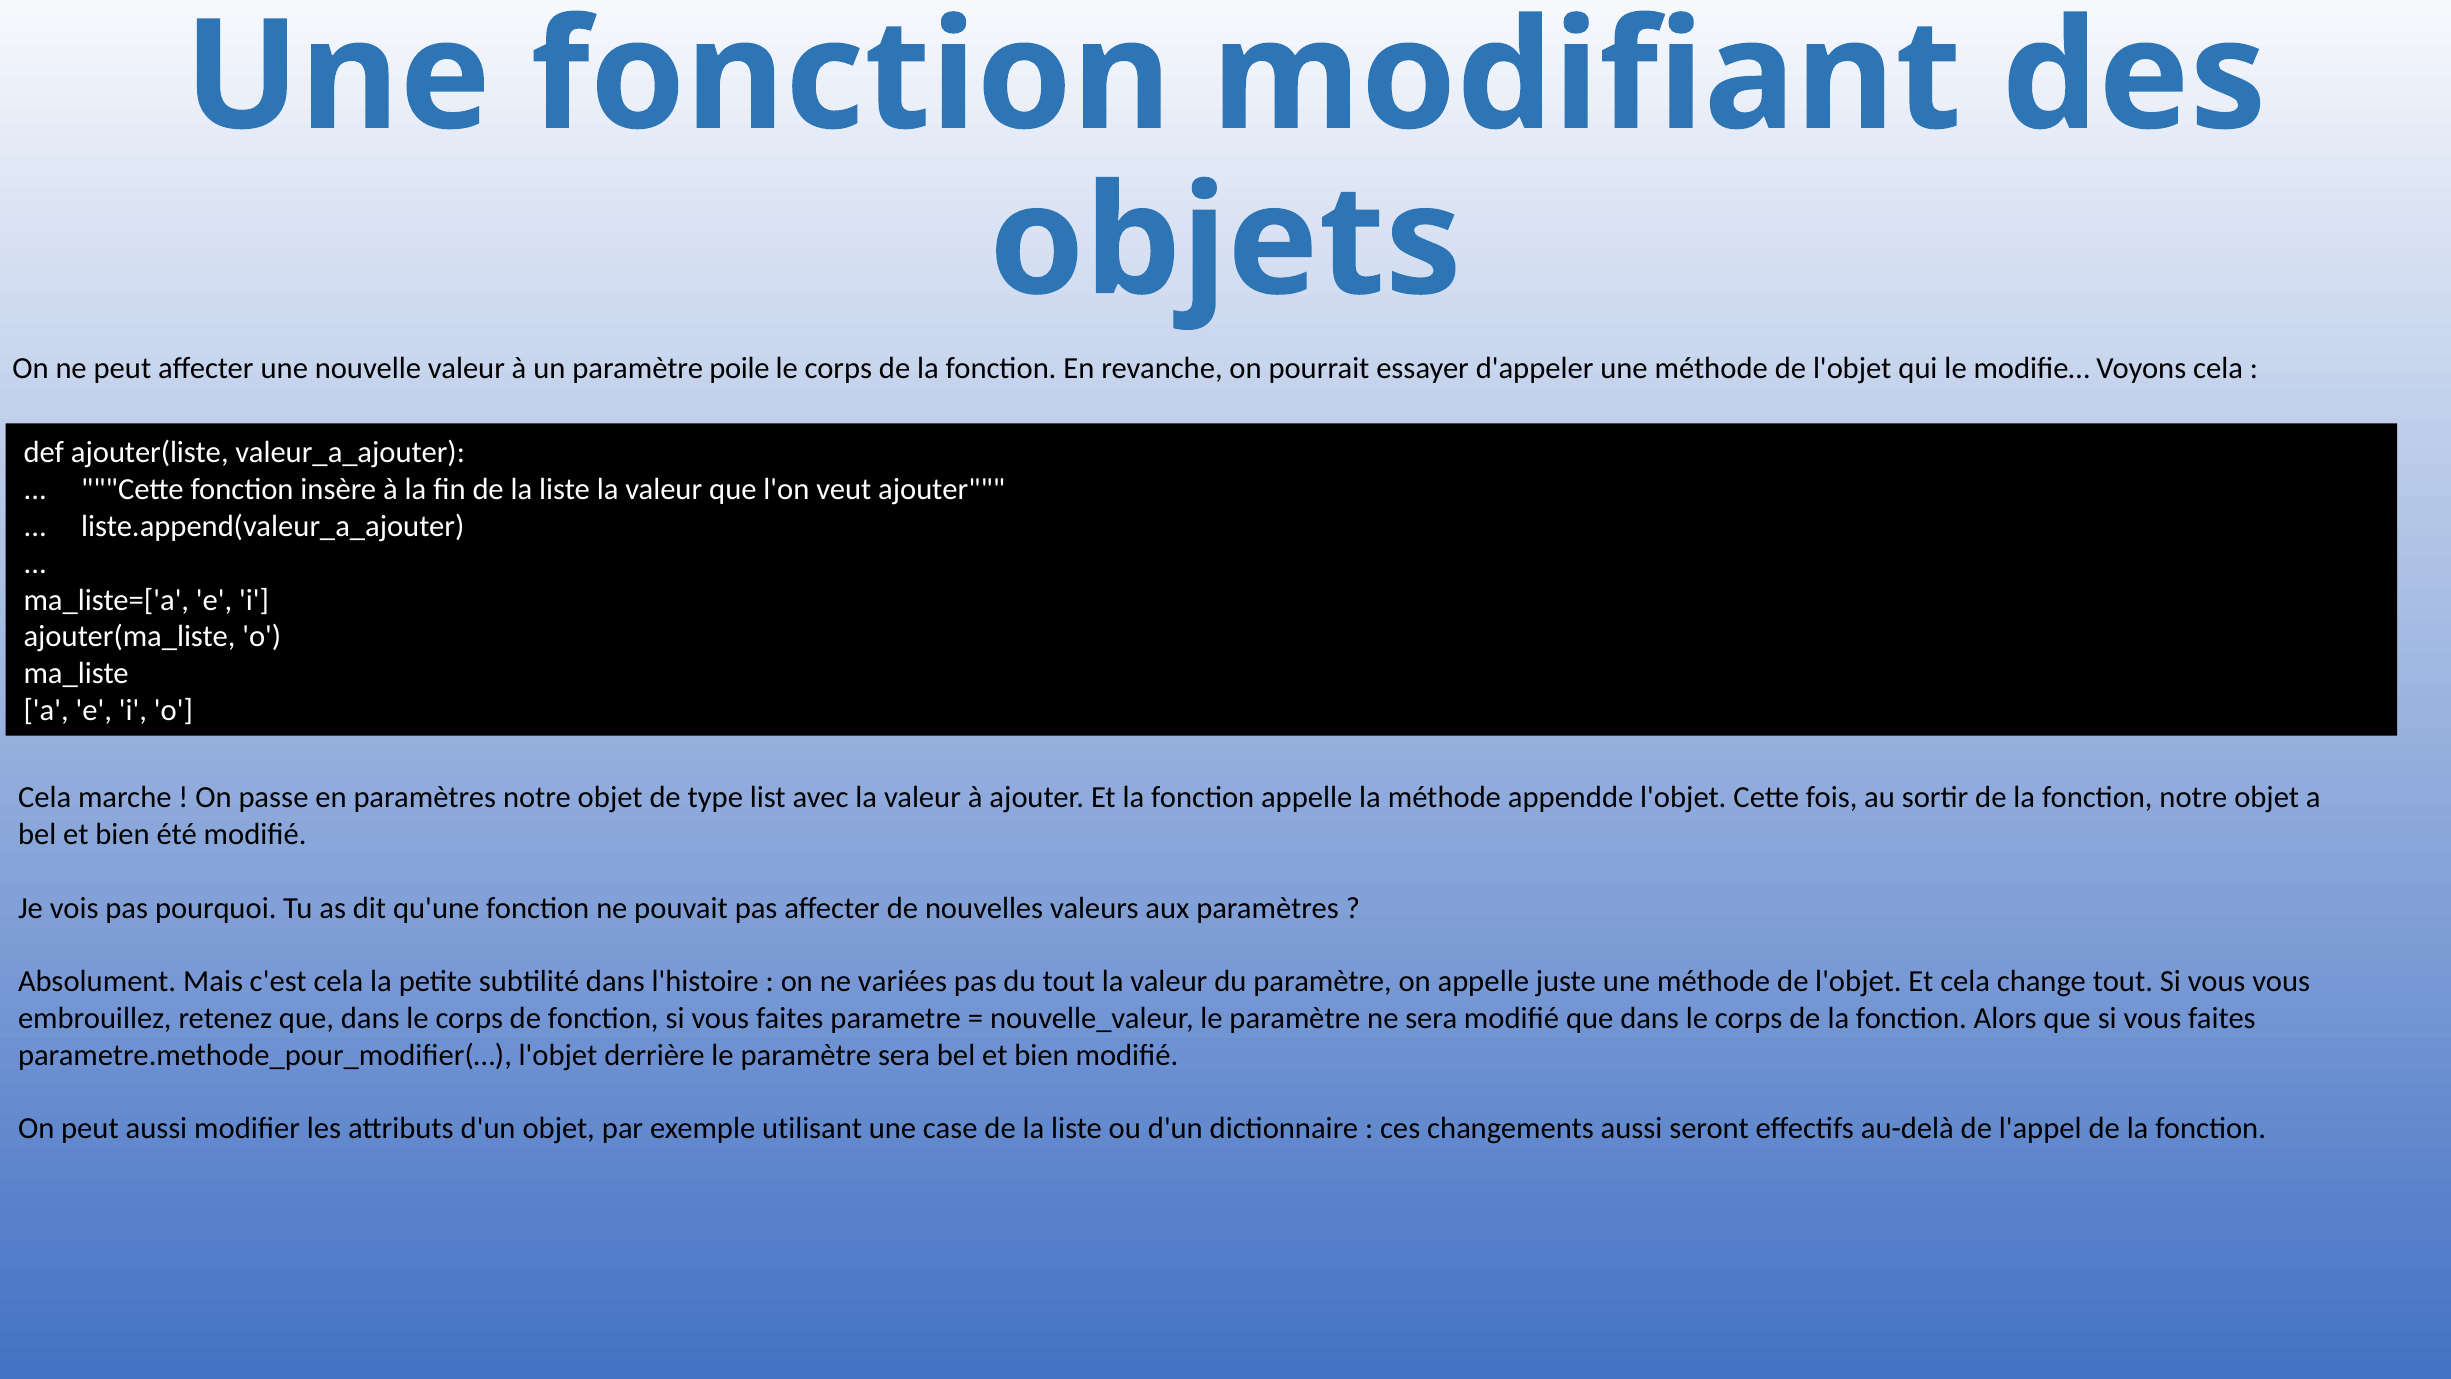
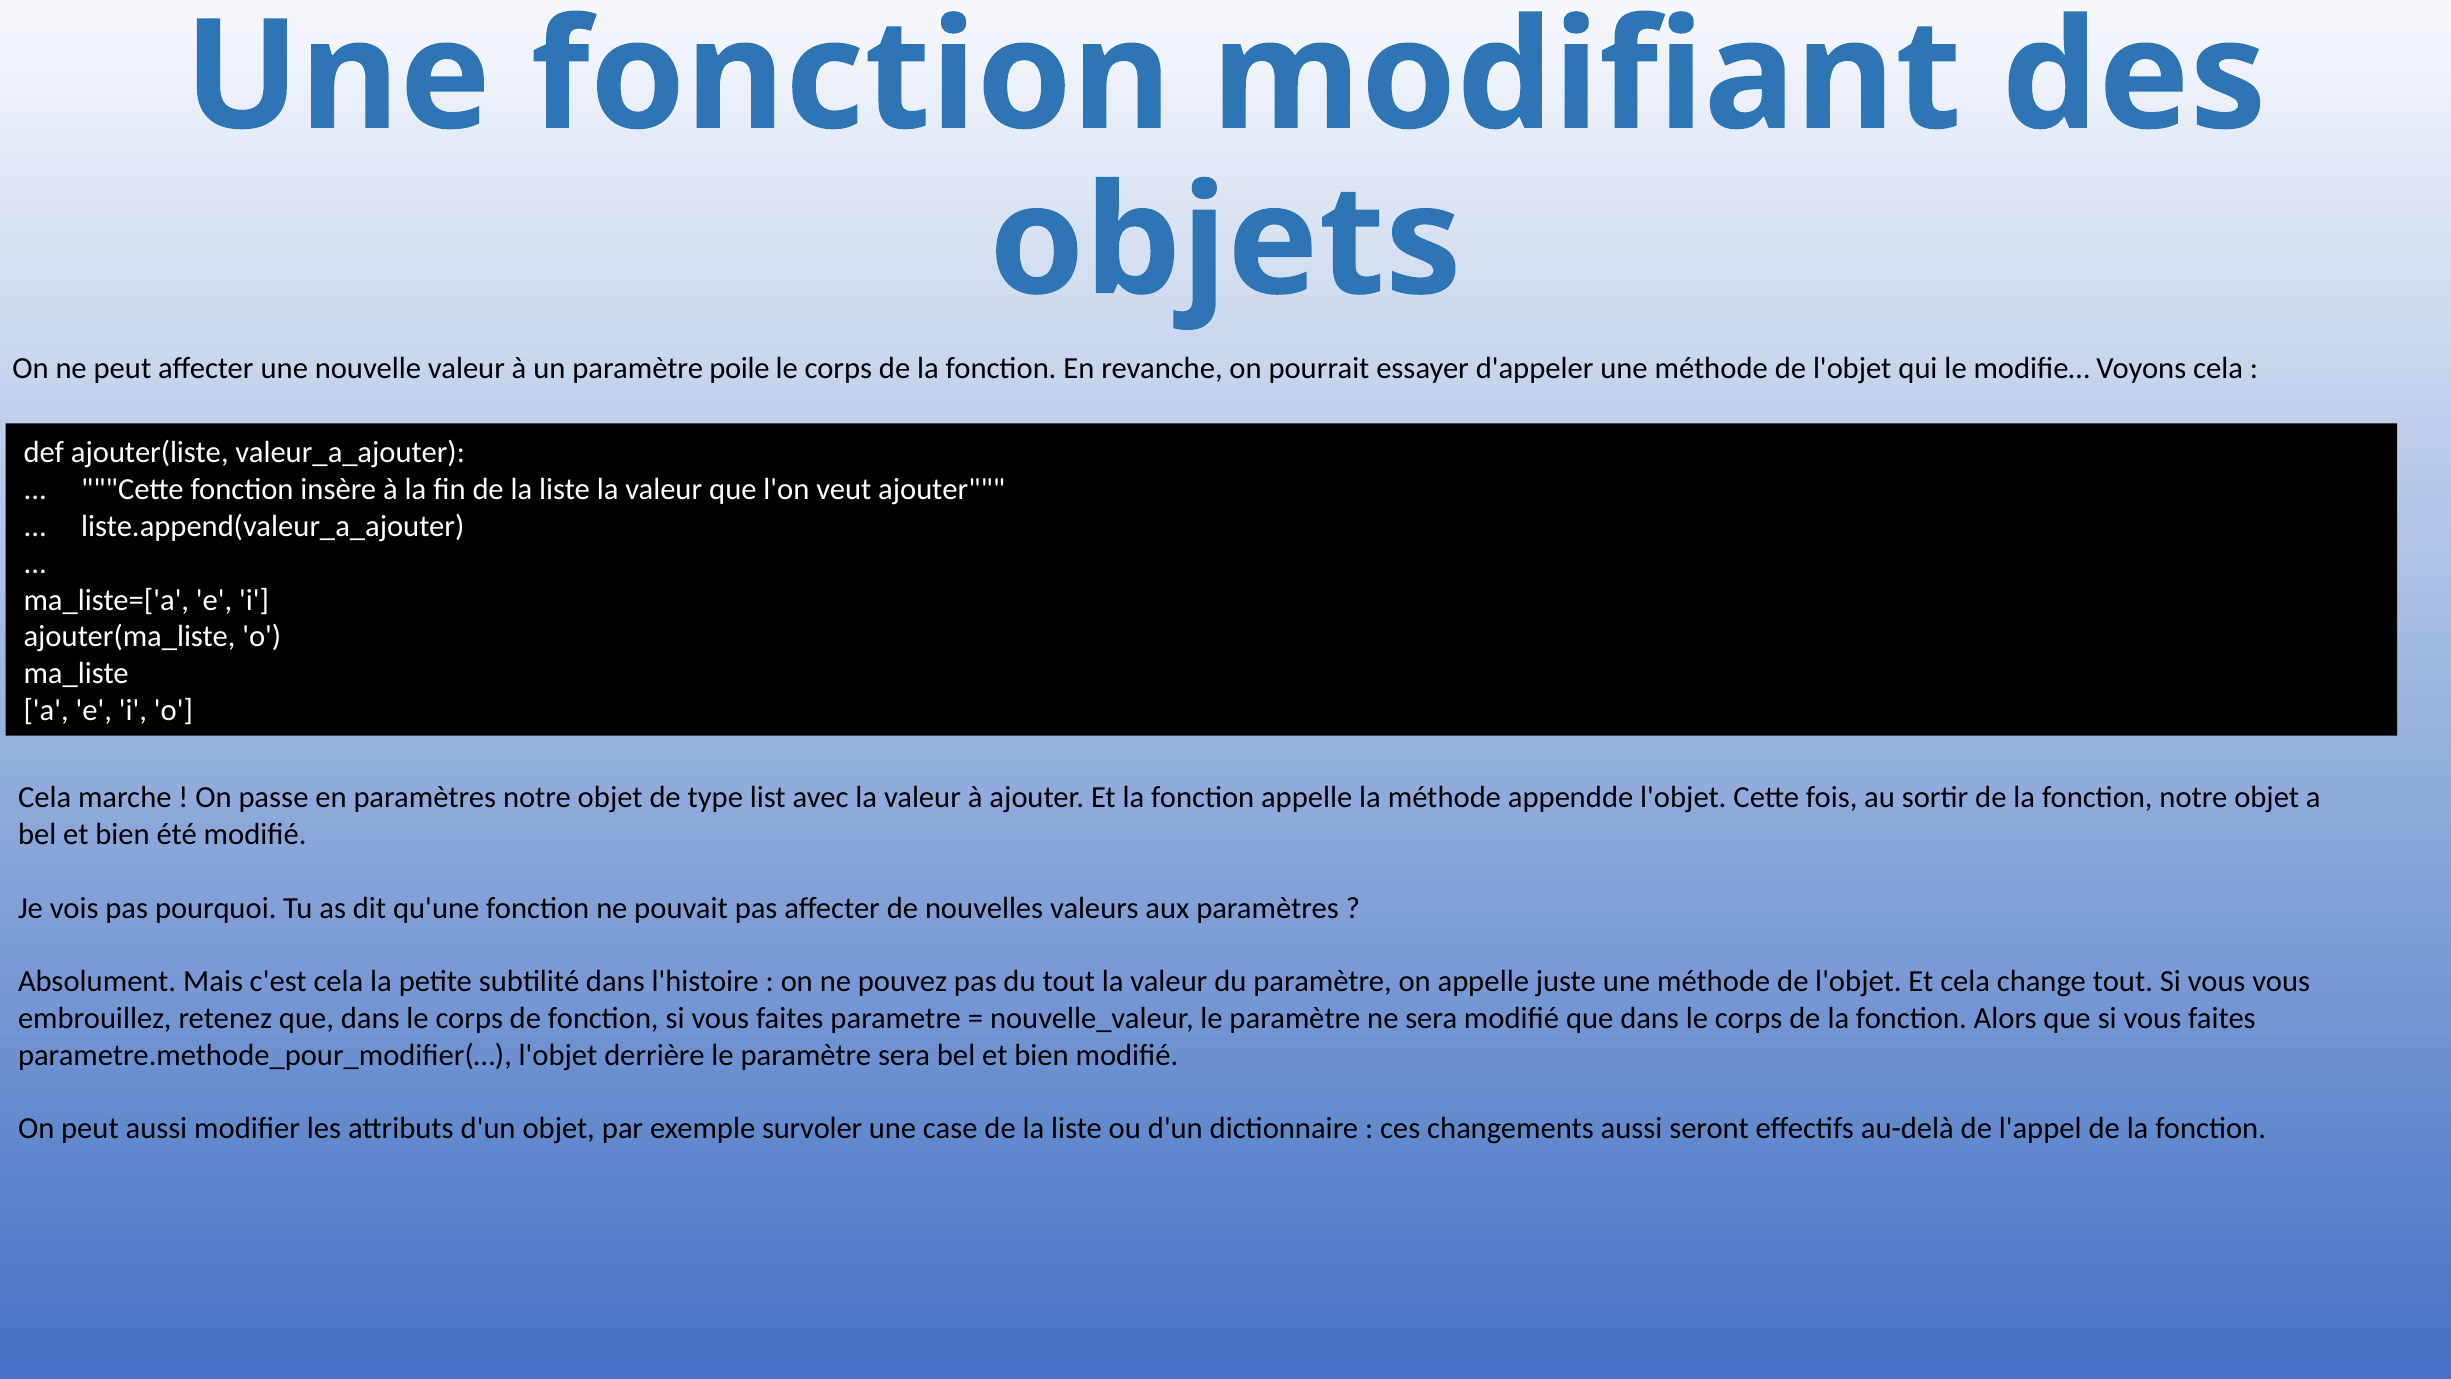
variées: variées -> pouvez (902, 981)
utilisant: utilisant -> survoler (812, 1128)
